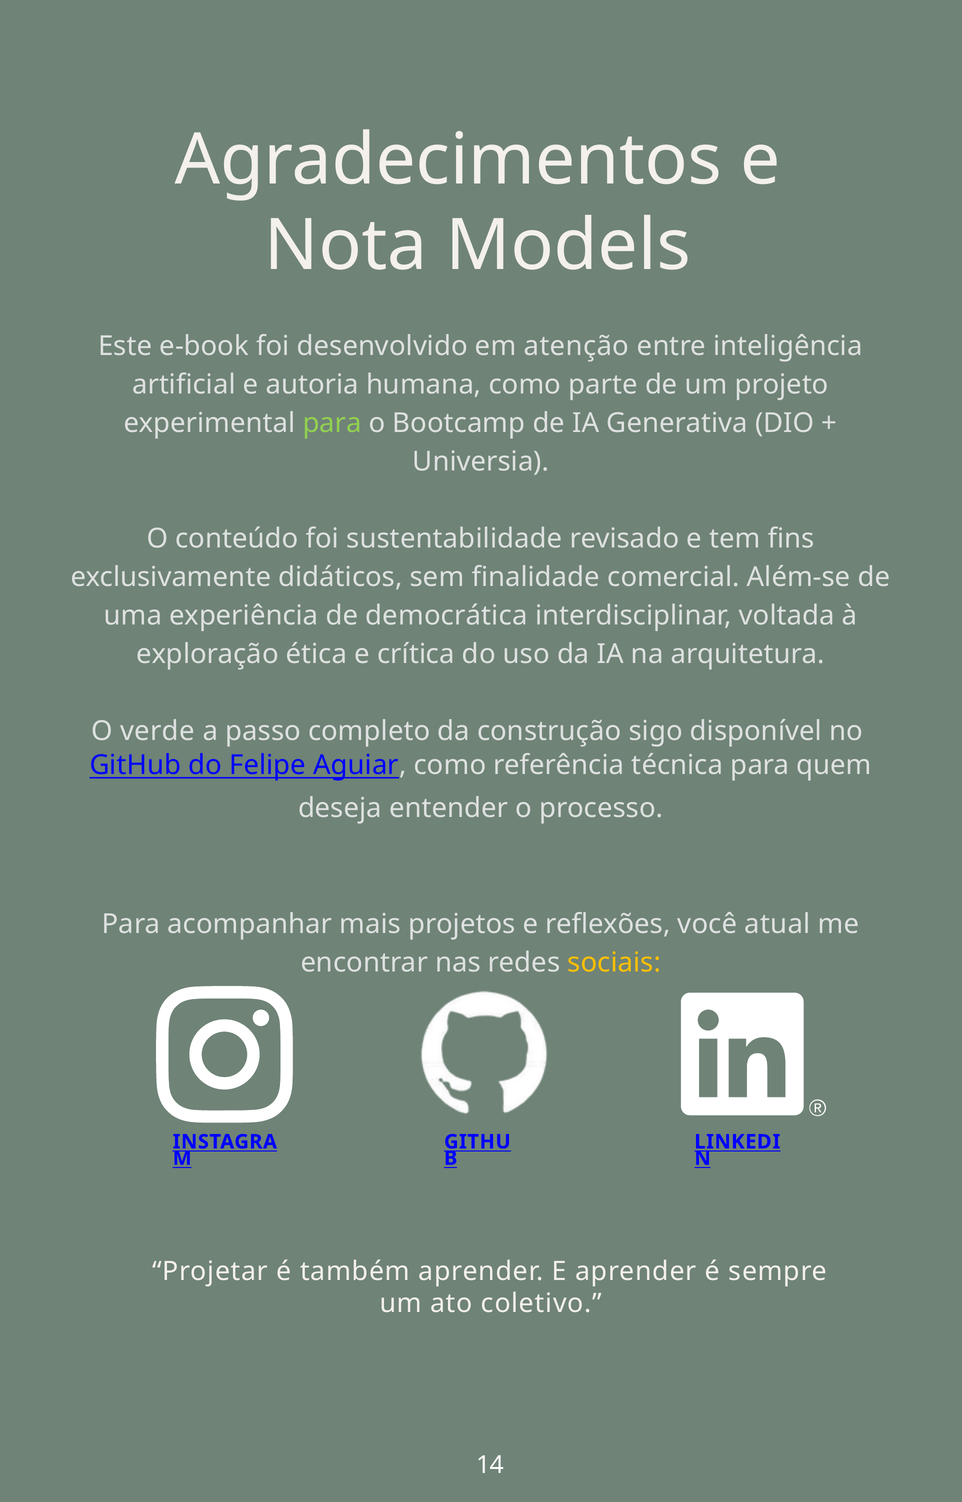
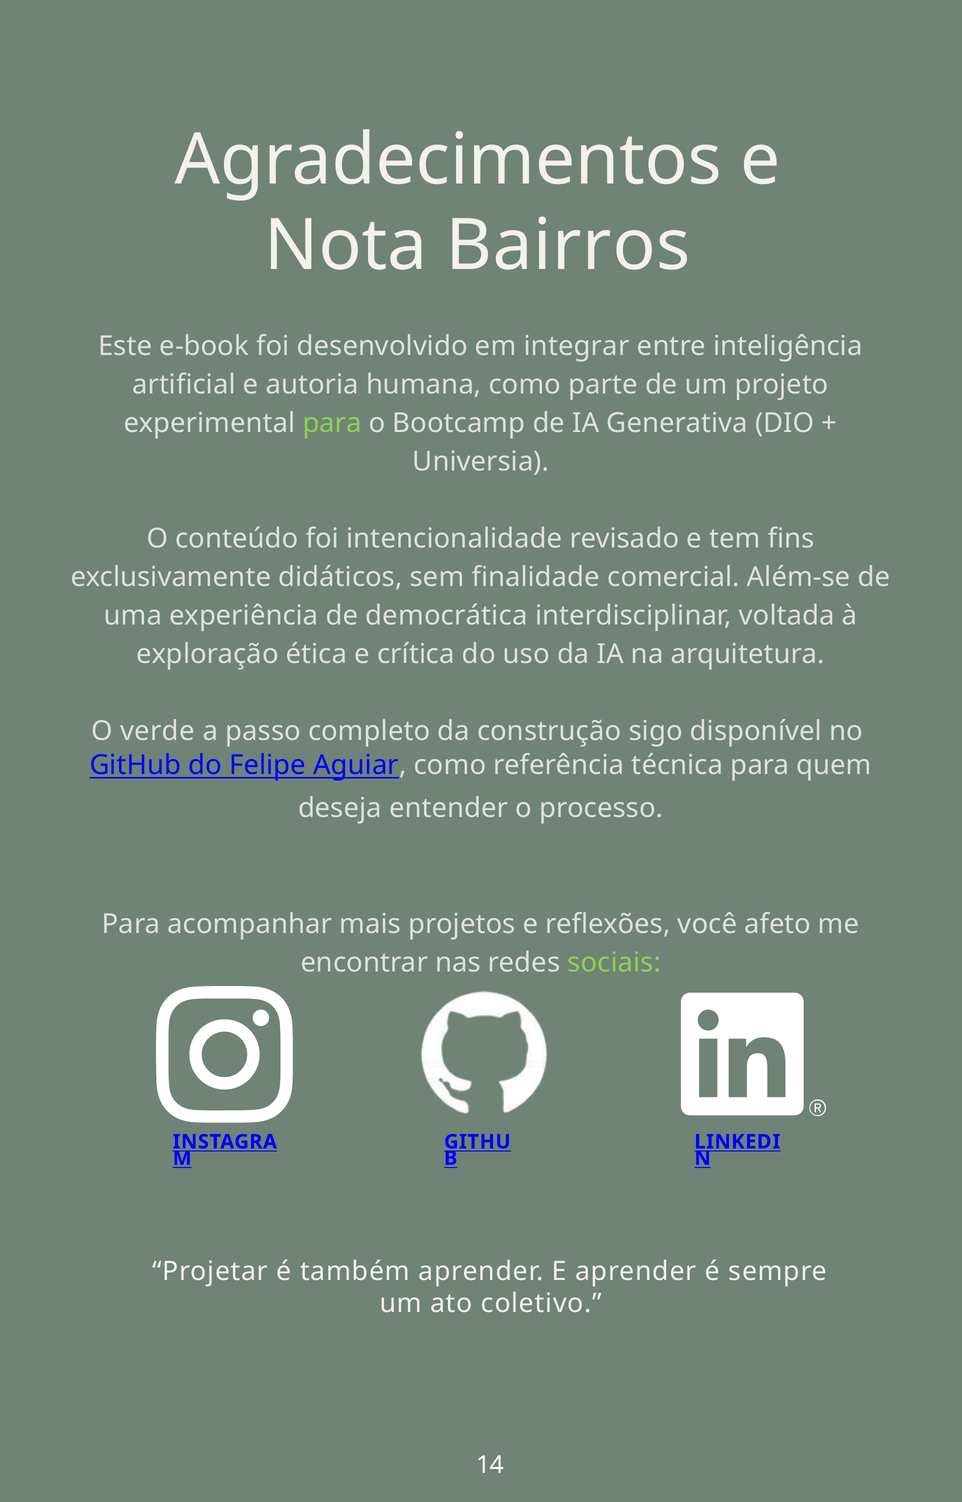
Models: Models -> Bairros (568, 246)
atenção: atenção -> integrar (577, 346)
sustentabilidade: sustentabilidade -> intencionalidade (454, 539)
atual: atual -> afeto (778, 925)
sociais colour: yellow -> light green (614, 963)
